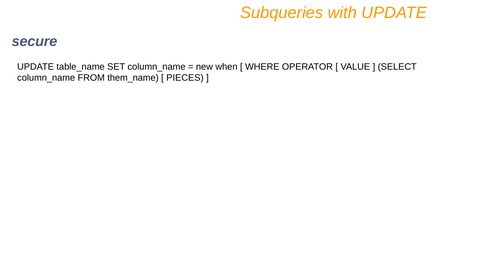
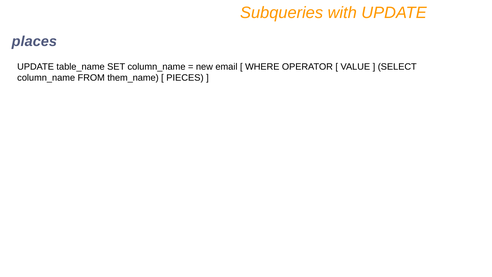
secure: secure -> places (34, 42)
when: when -> email (226, 67)
